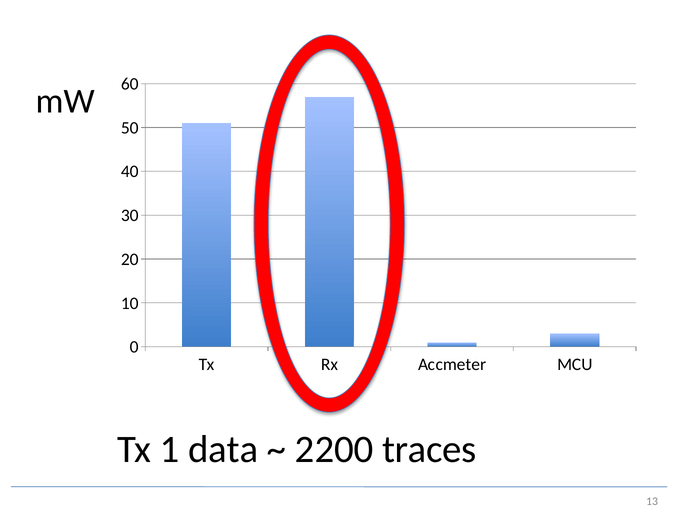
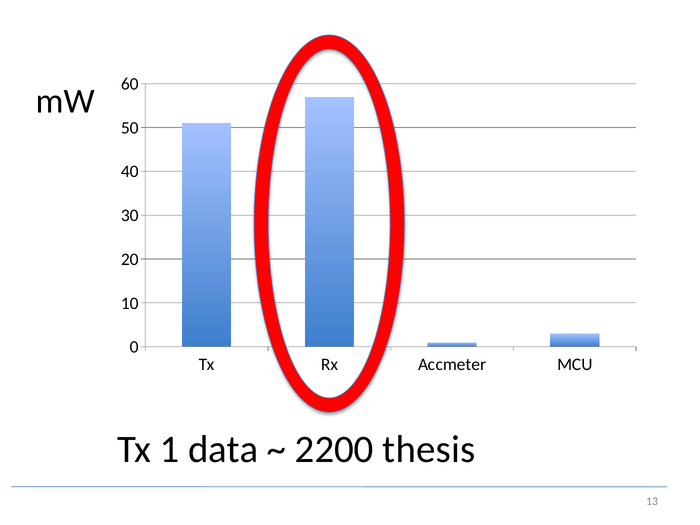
traces: traces -> thesis (429, 449)
